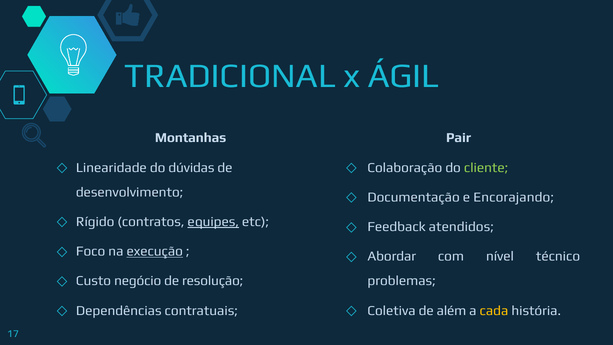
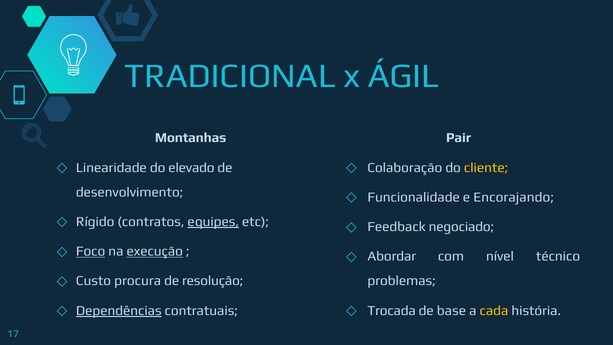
dúvidas: dúvidas -> elevado (191, 167)
cliente colour: light green -> yellow (486, 167)
Documentação: Documentação -> Funcionalidade (414, 197)
atendidos: atendidos -> negociado (461, 227)
Foco underline: none -> present (91, 251)
negócio: negócio -> procura (138, 281)
Dependências underline: none -> present (119, 310)
Coletiva: Coletiva -> Trocada (392, 310)
além: além -> base (451, 310)
